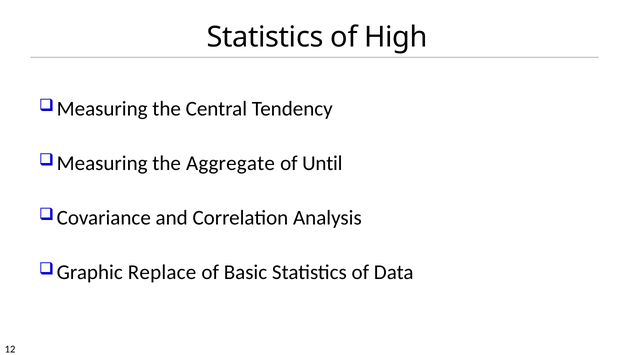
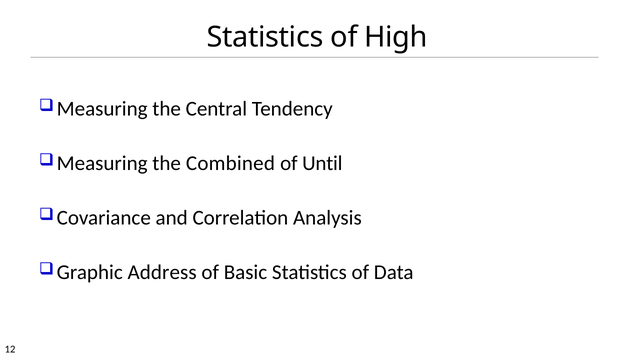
Aggregate: Aggregate -> Combined (230, 163)
Replace: Replace -> Address (162, 272)
